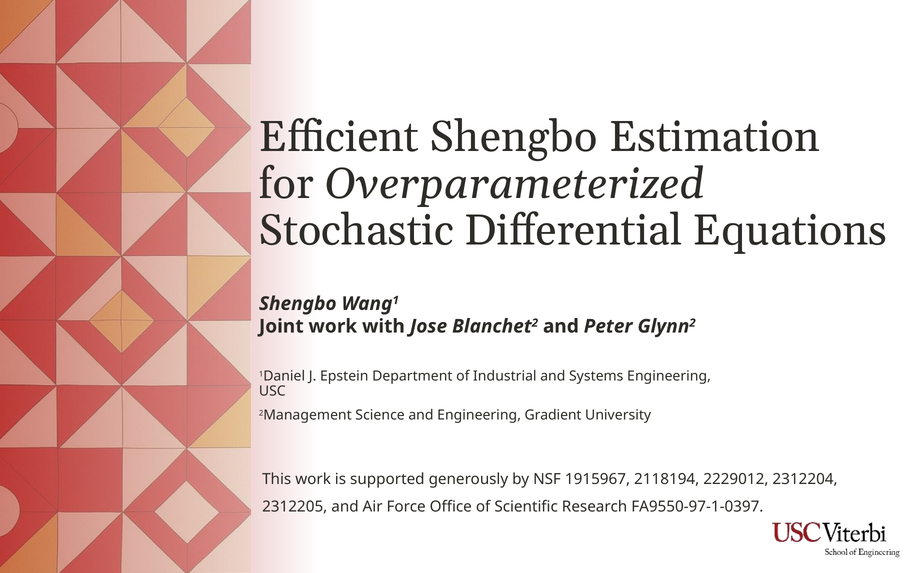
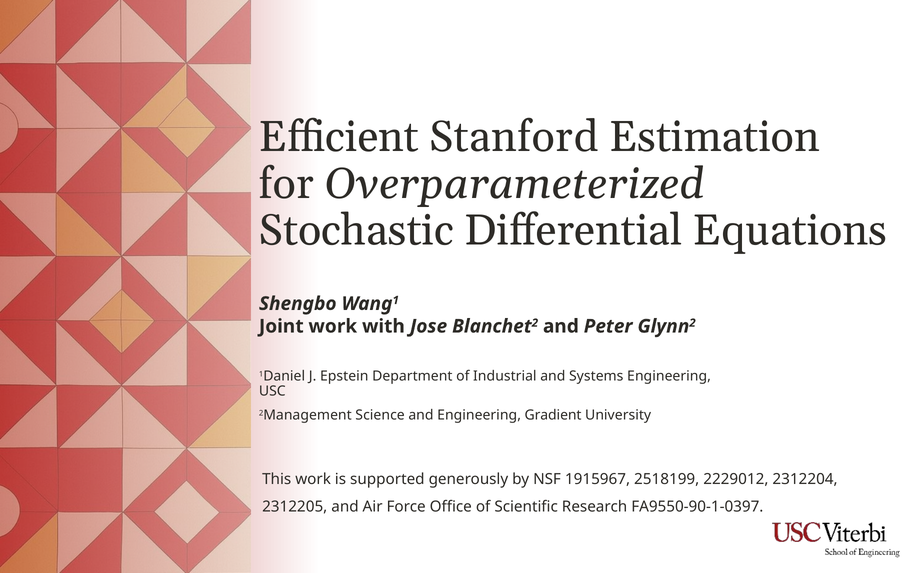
Efficient Shengbo: Shengbo -> Stanford (514, 137)
2118194: 2118194 -> 2518199 (667, 480)
FA9550-97-1-0397: FA9550-97-1-0397 -> FA9550-90-1-0397 (697, 507)
